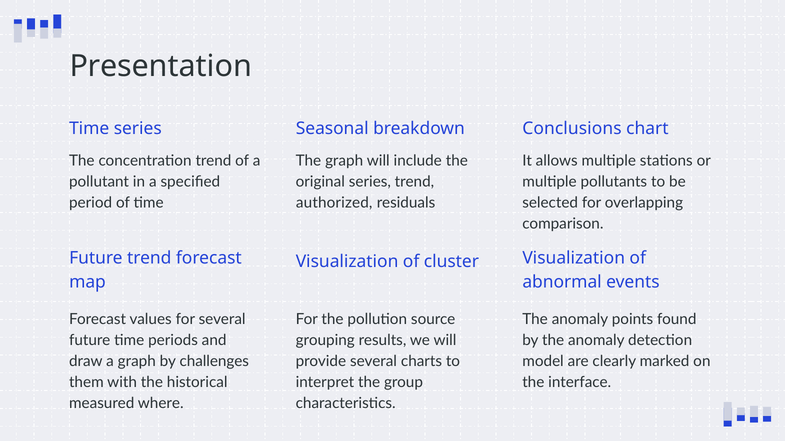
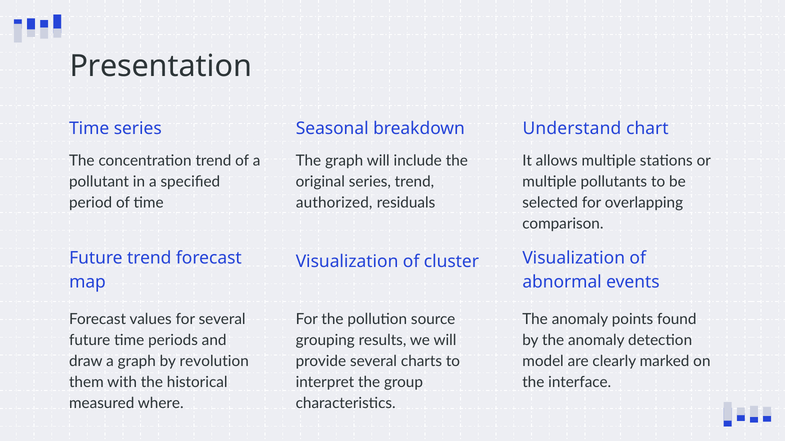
Conclusions: Conclusions -> Understand (572, 129)
challenges: challenges -> revolution (214, 362)
